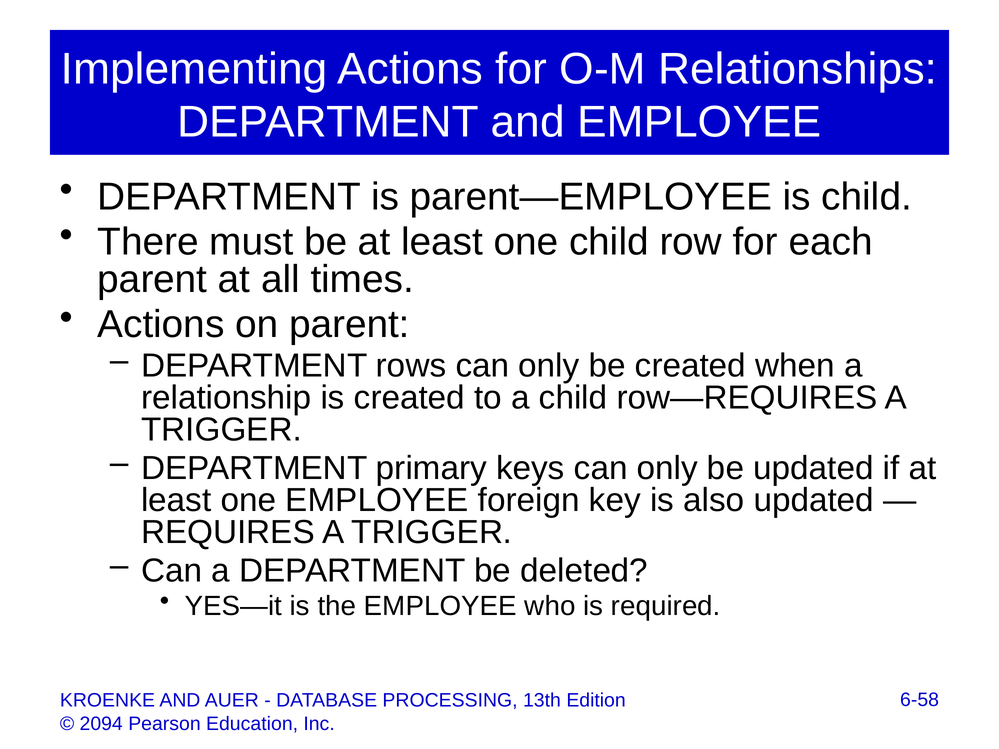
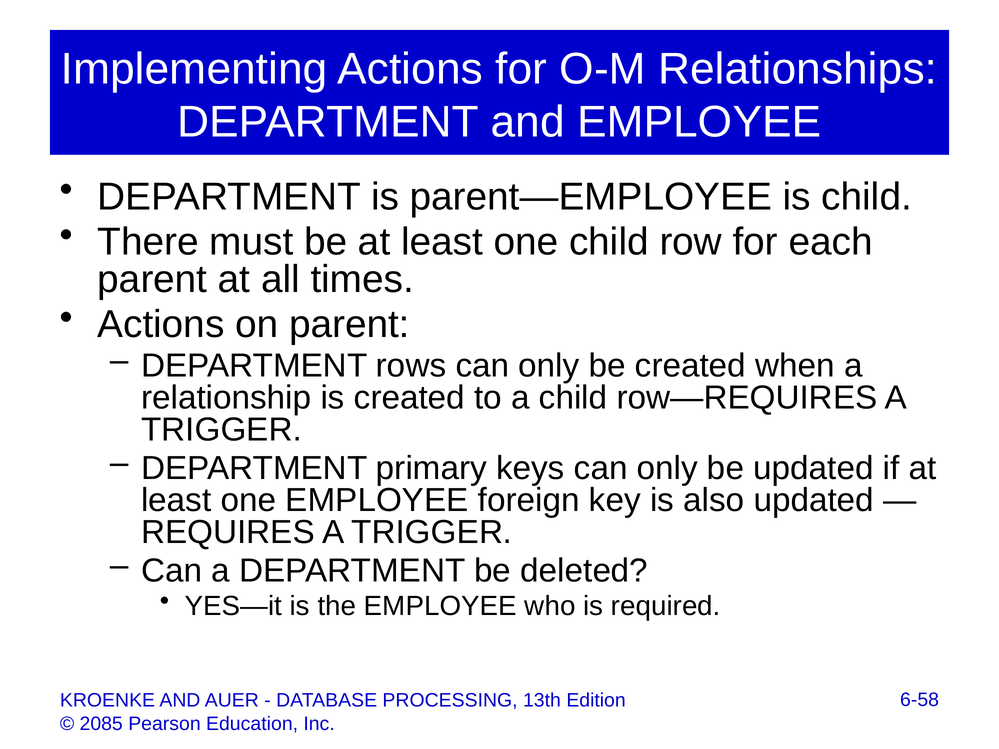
2094: 2094 -> 2085 (101, 724)
